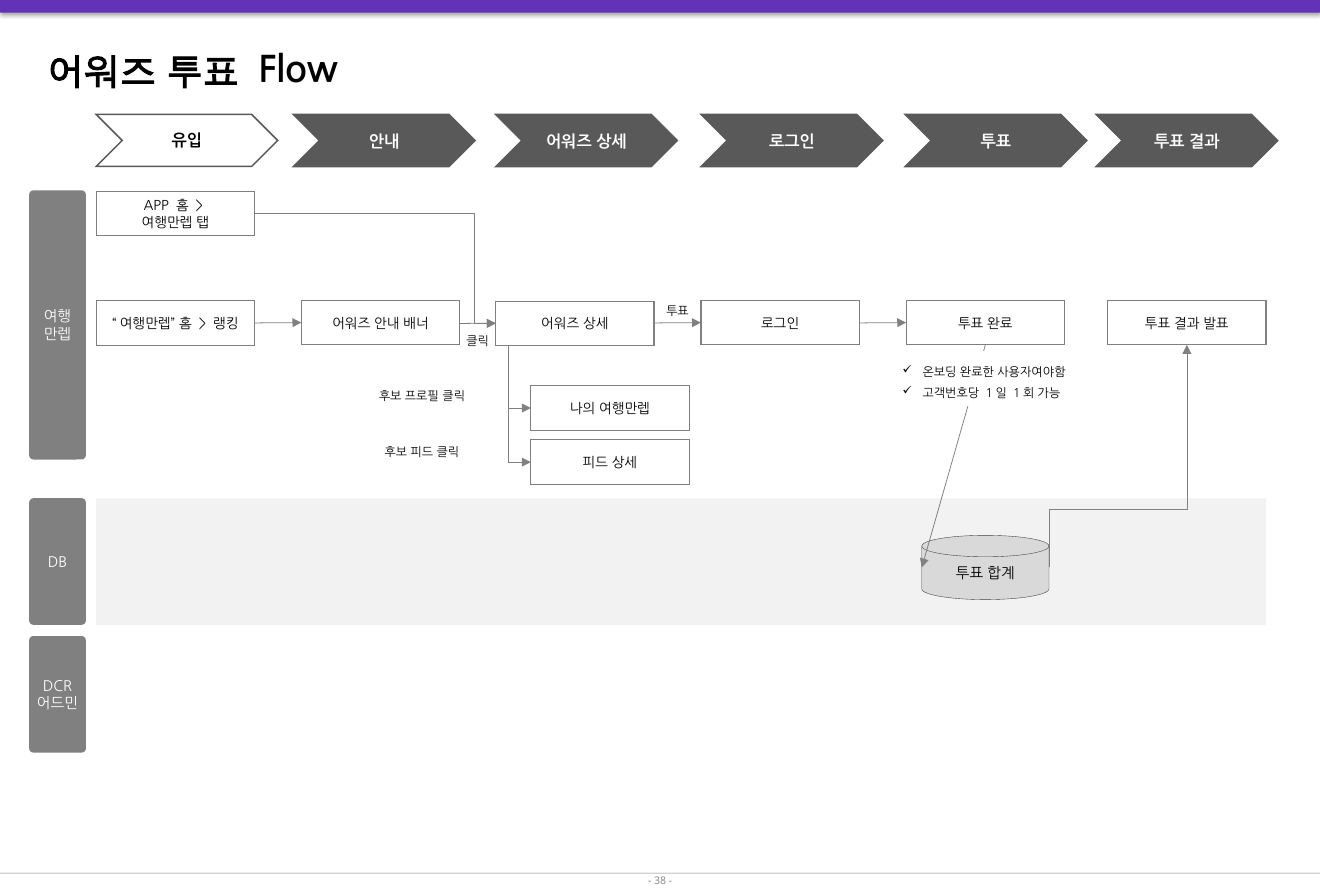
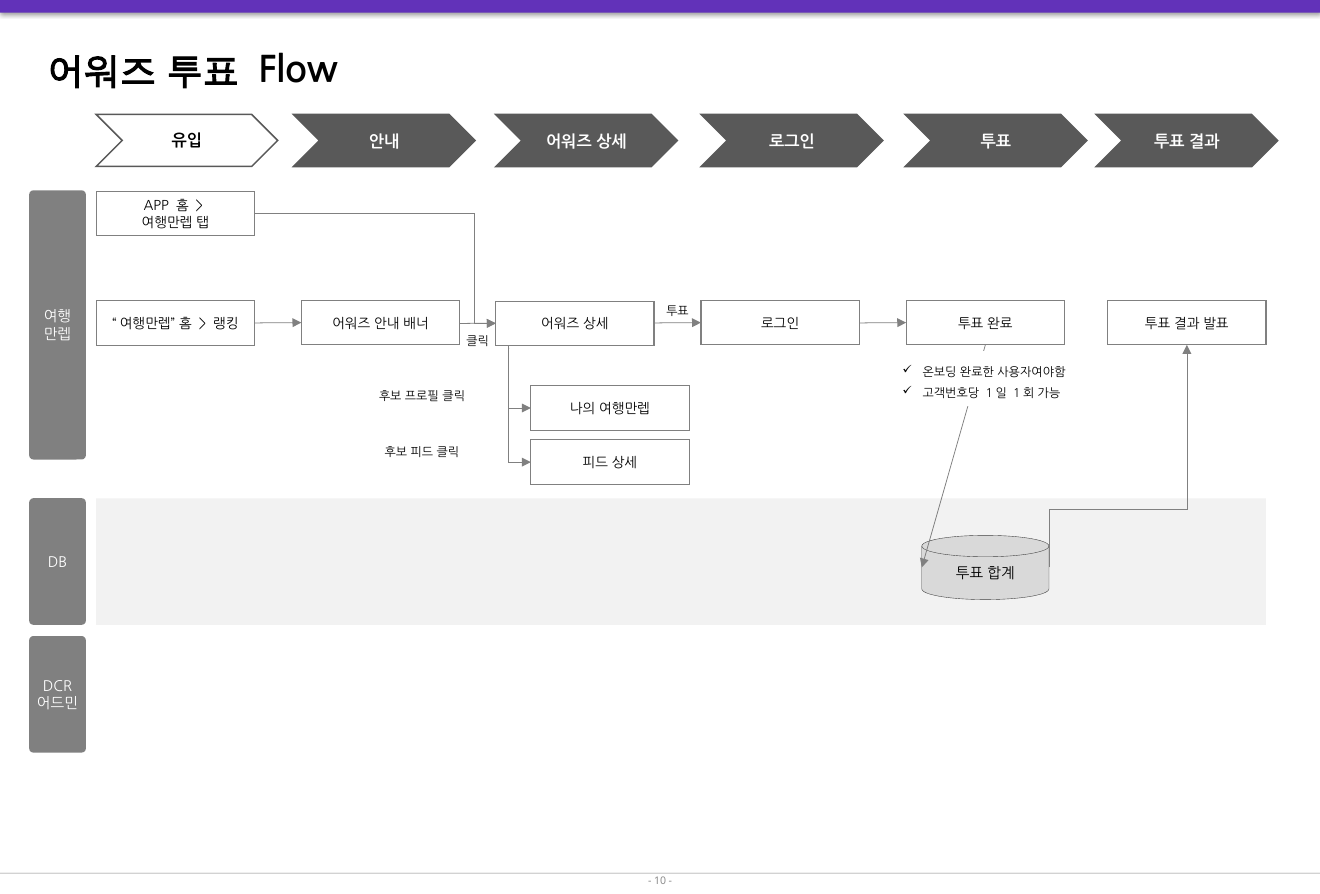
38: 38 -> 10 (660, 882)
